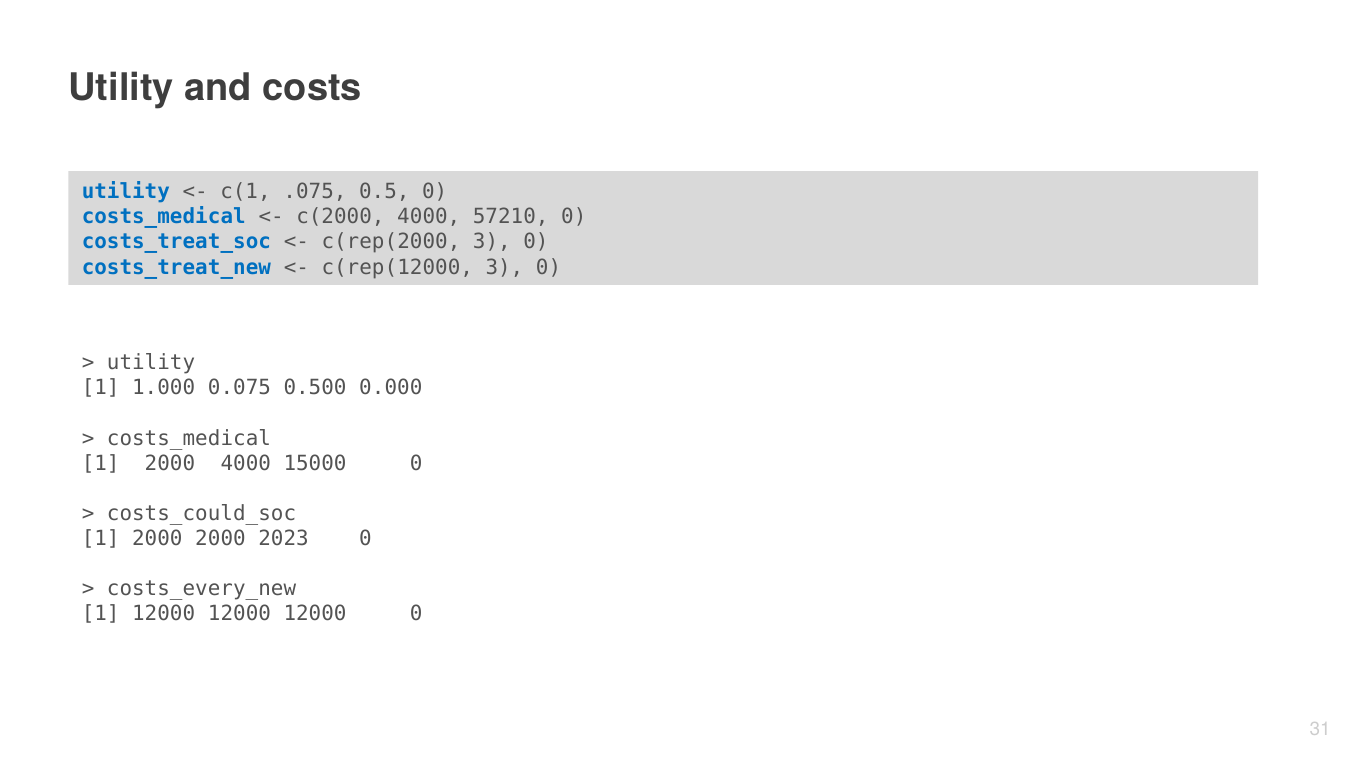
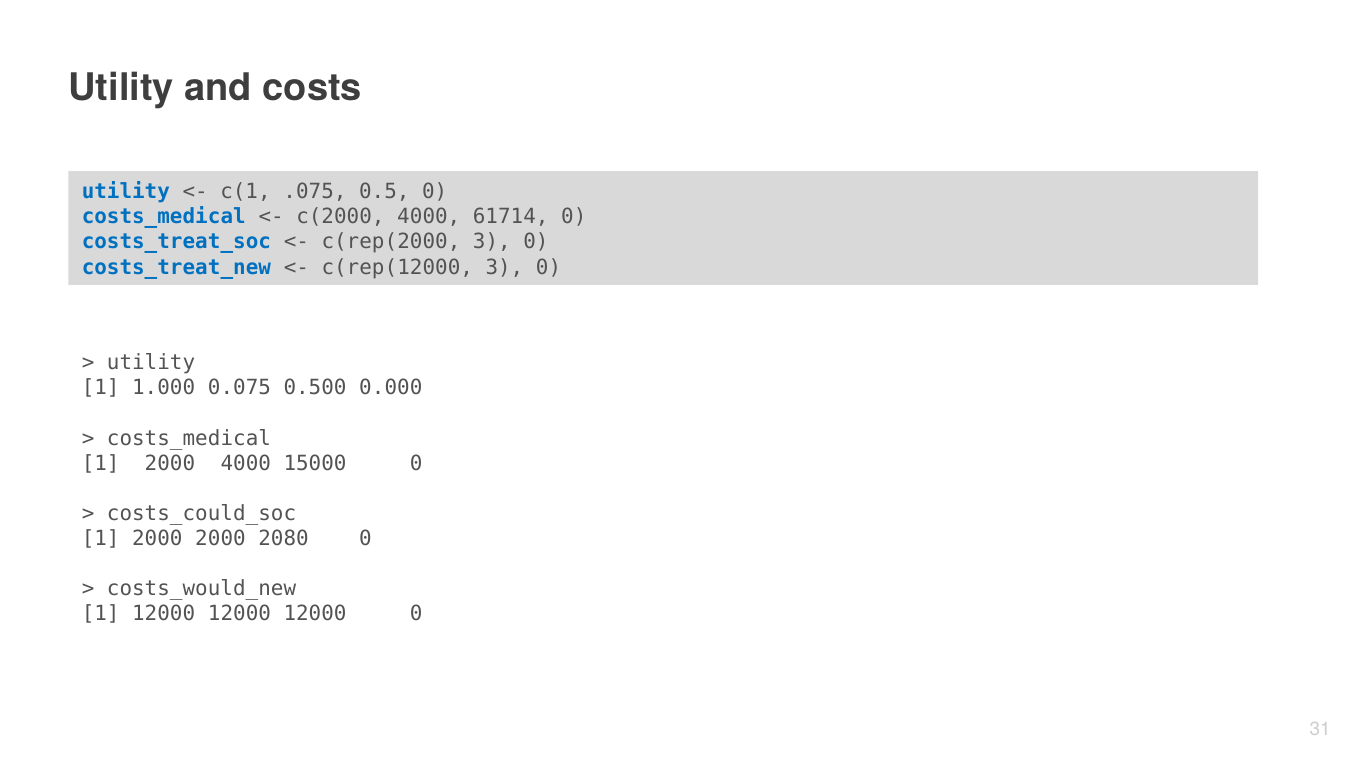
57210: 57210 -> 61714 (511, 217)
2023: 2023 -> 2080 (284, 538)
costs_every_new: costs_every_new -> costs_would_new (202, 589)
